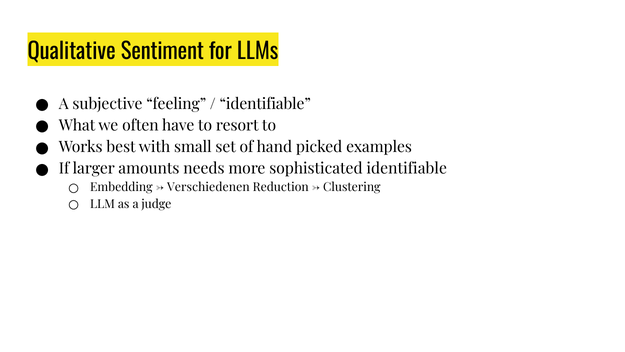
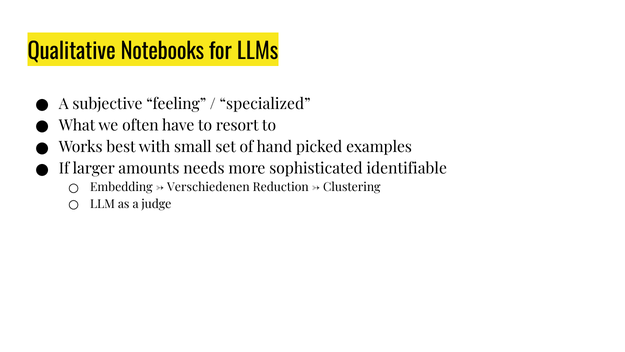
Sentiment: Sentiment -> Notebooks (162, 52)
identifiable: identifiable -> specialized (265, 104)
